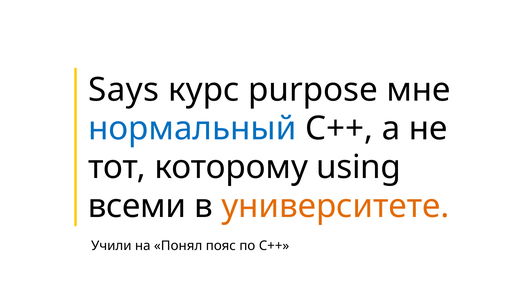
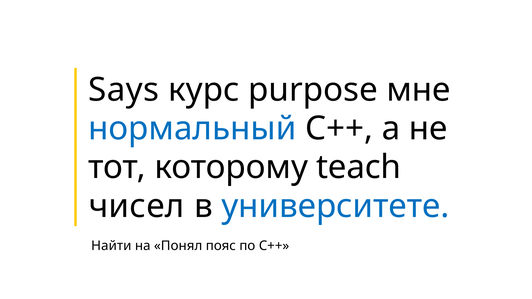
using: using -> teach (359, 167)
всеми: всеми -> чисел (137, 206)
университете colour: orange -> blue (335, 206)
Учили: Учили -> Найти (111, 246)
